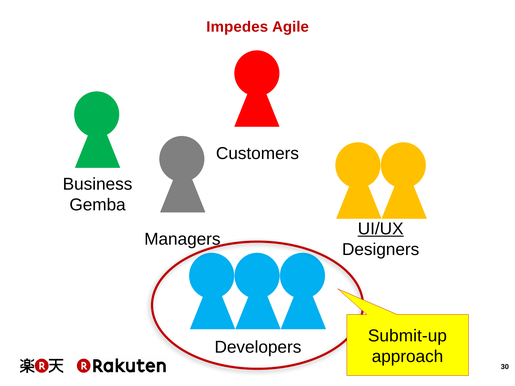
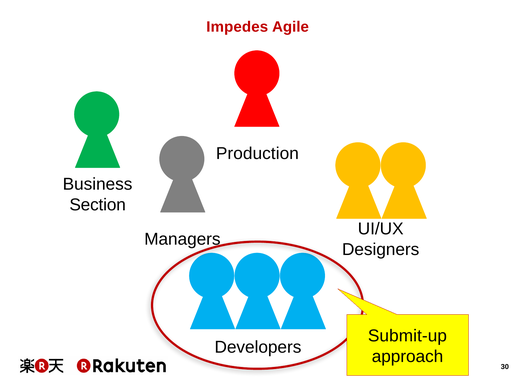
Customers: Customers -> Production (257, 154)
Gemba: Gemba -> Section (98, 205)
UI/UX underline: present -> none (381, 229)
